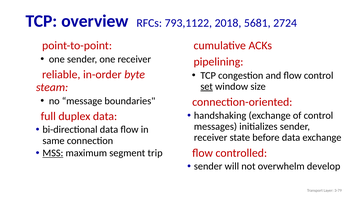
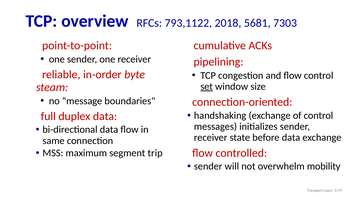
2724: 2724 -> 7303 (285, 23)
MSS underline: present -> none (53, 153)
develop: develop -> mobility (324, 167)
